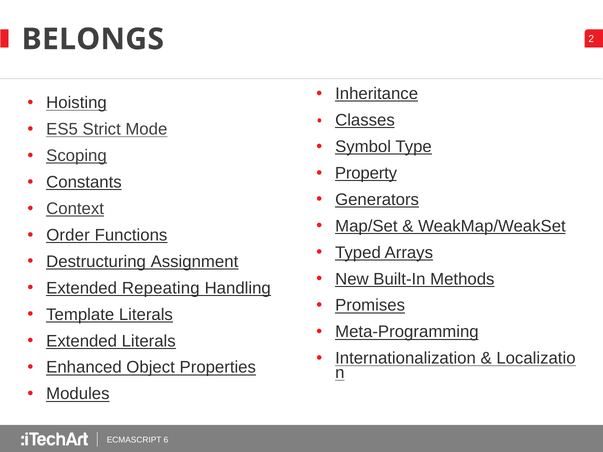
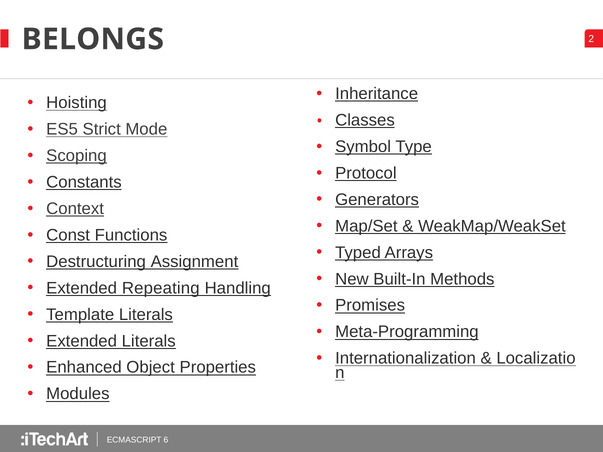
Property: Property -> Protocol (366, 173)
Order: Order -> Const (68, 235)
